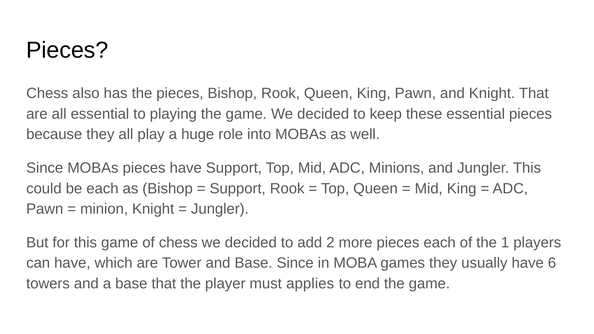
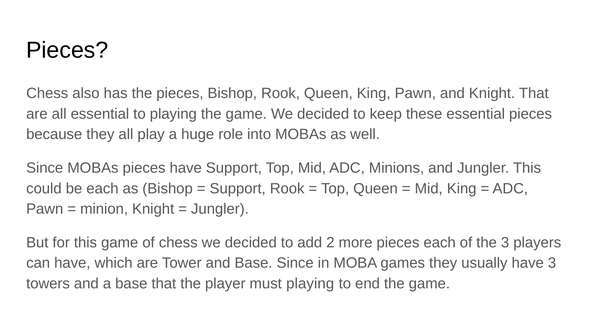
the 1: 1 -> 3 (505, 243)
have 6: 6 -> 3 (552, 263)
must applies: applies -> playing (310, 284)
